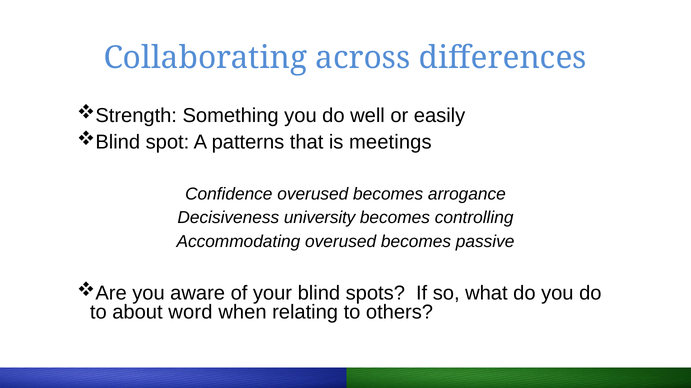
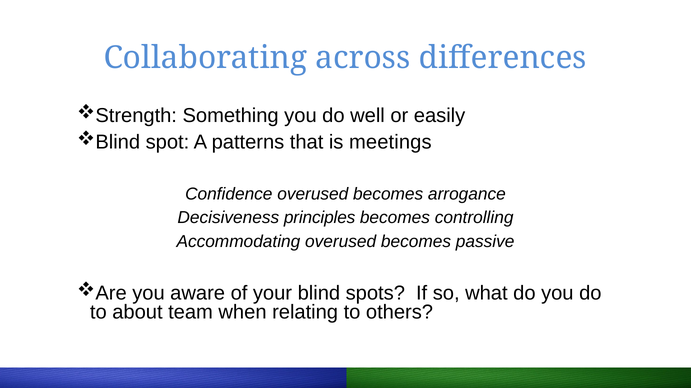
university: university -> principles (320, 218)
word: word -> team (191, 313)
